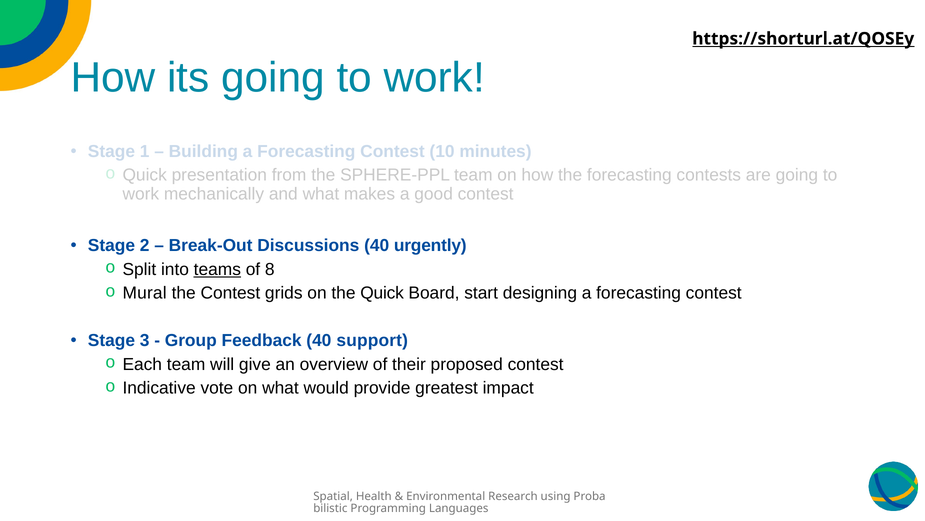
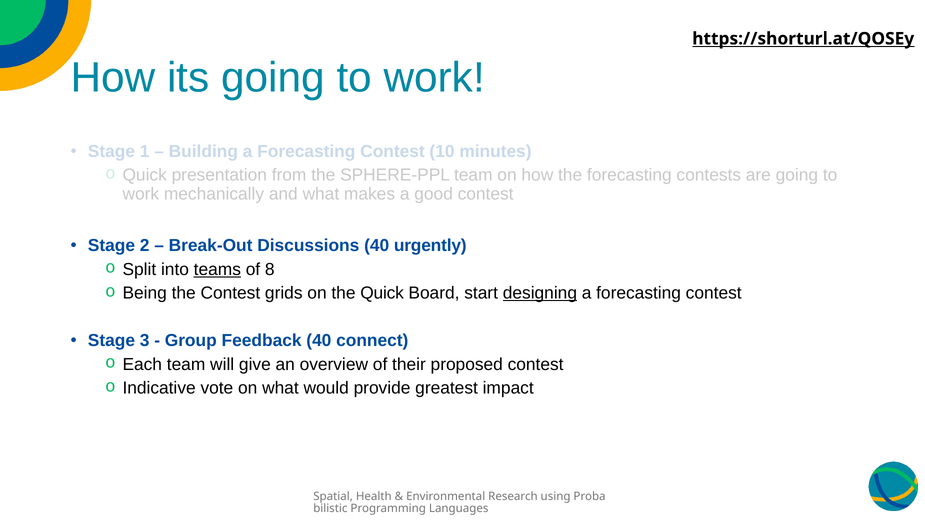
Mural: Mural -> Being (145, 293)
designing underline: none -> present (540, 293)
support: support -> connect (372, 340)
